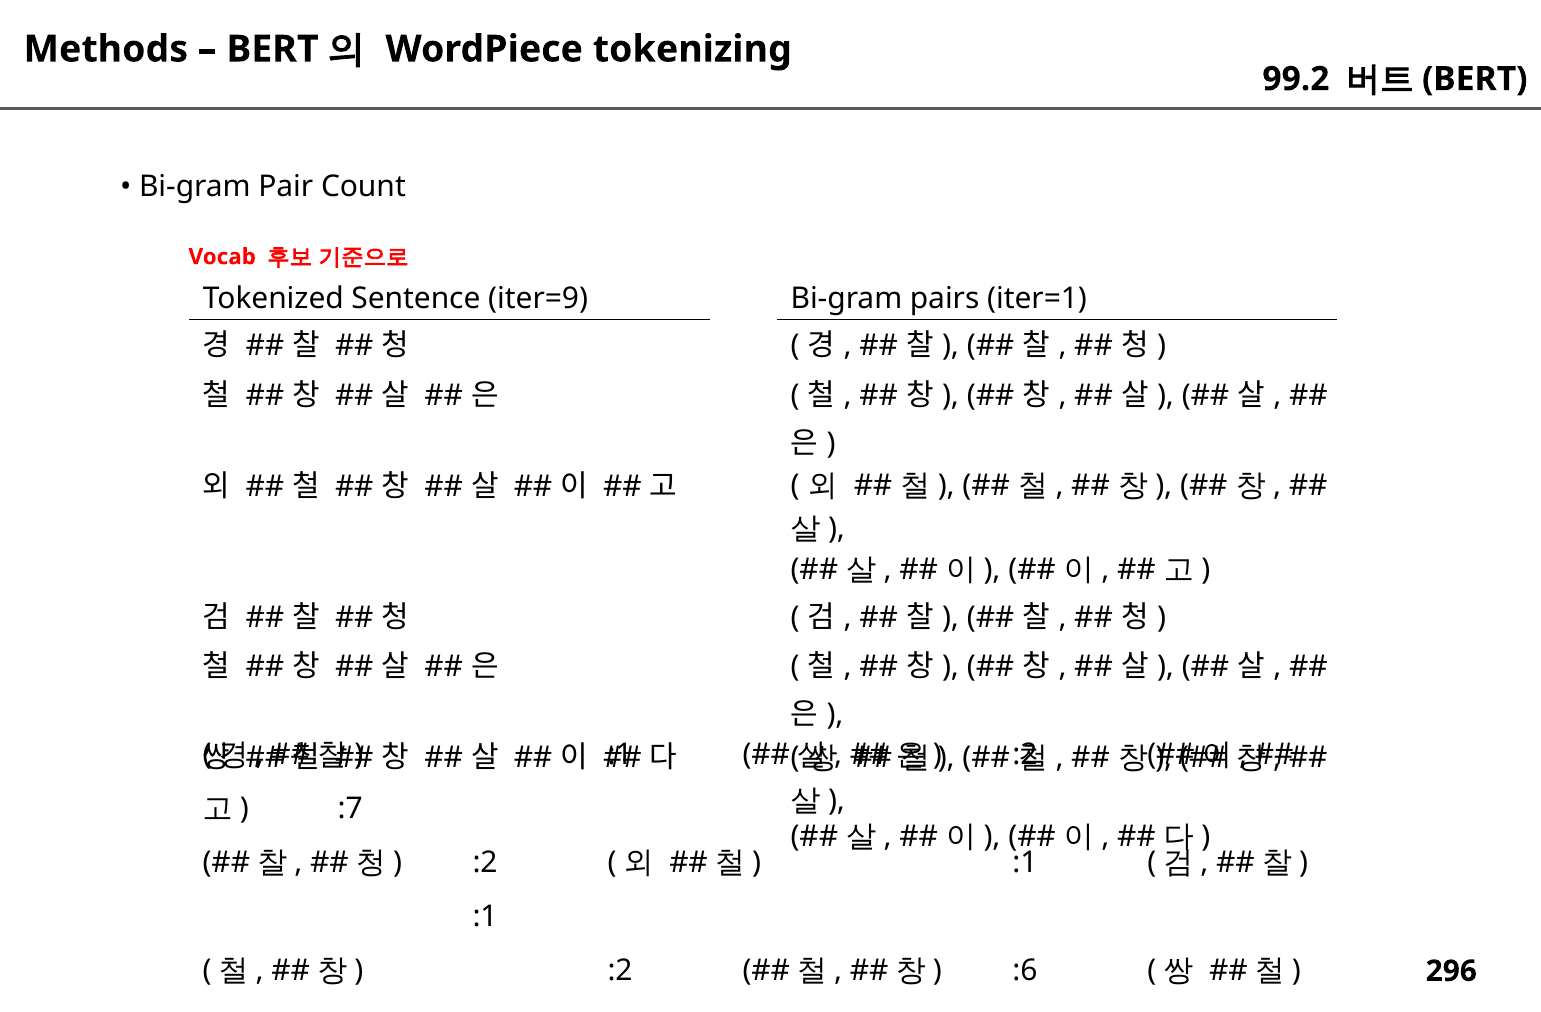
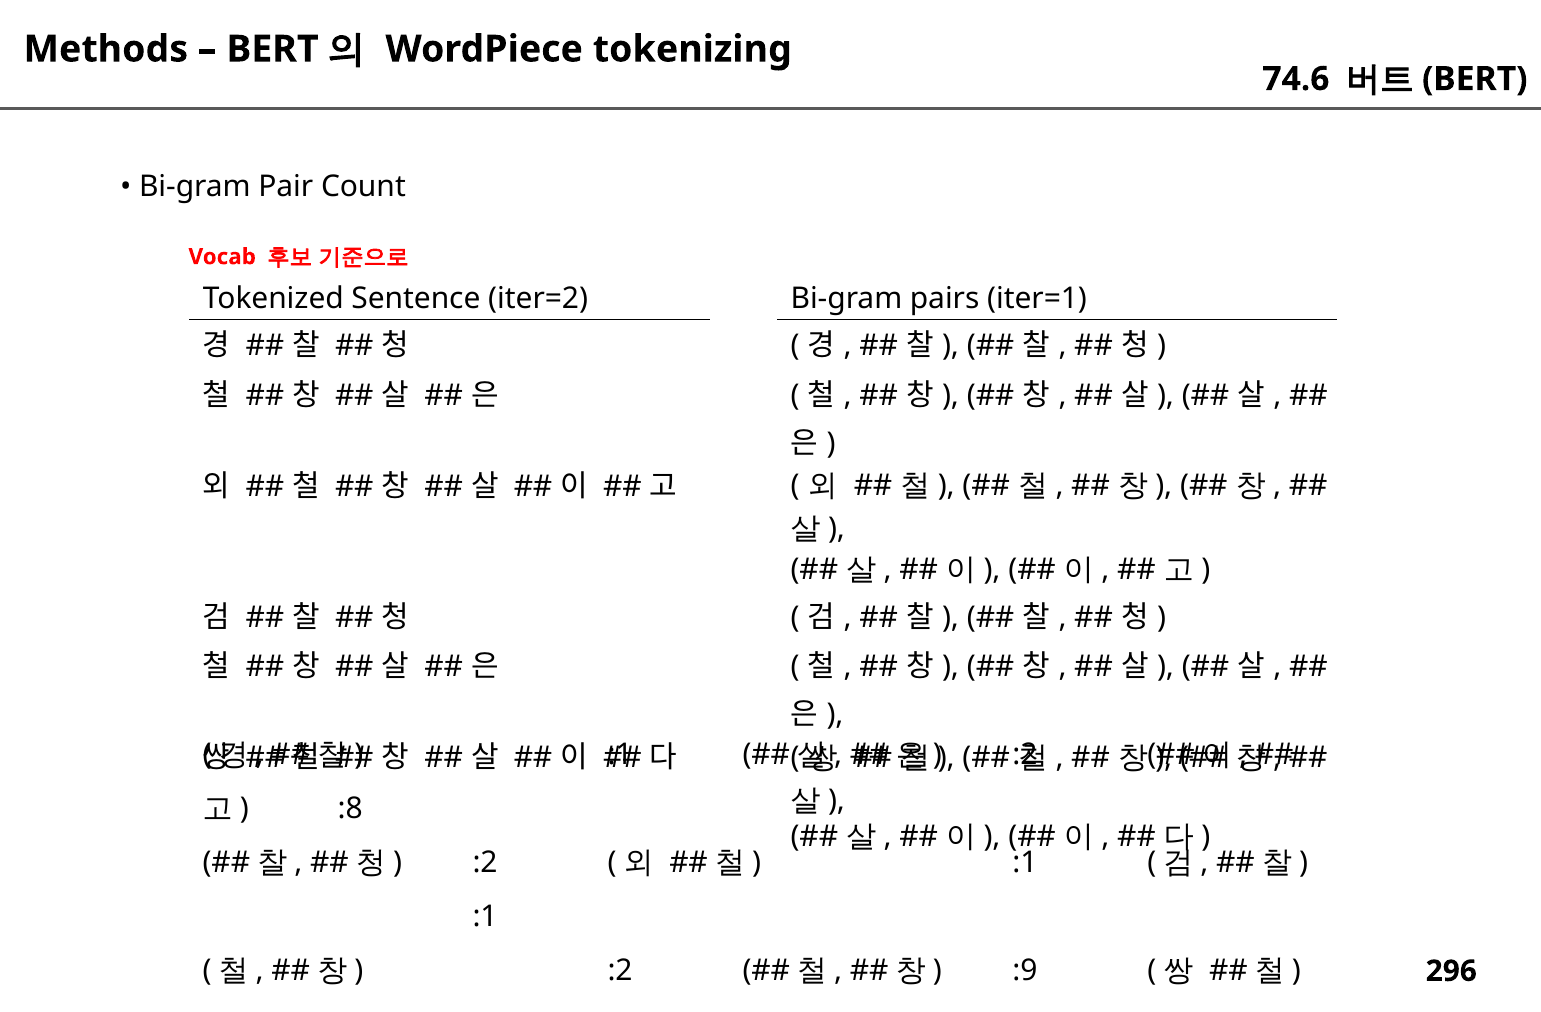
99.2: 99.2 -> 74.6 (1296, 79)
iter=9: iter=9 -> iter=2 (538, 299)
:7: :7 -> :8 (350, 809)
:6: :6 -> :9 (1025, 971)
